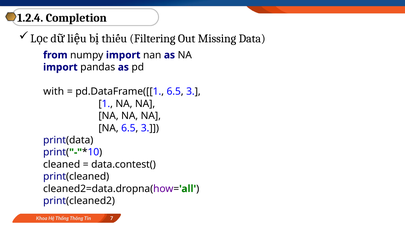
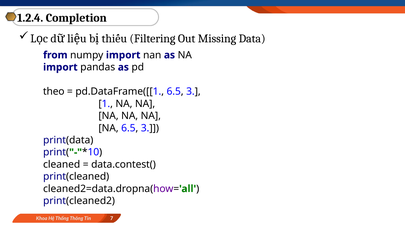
with: with -> theo (54, 91)
